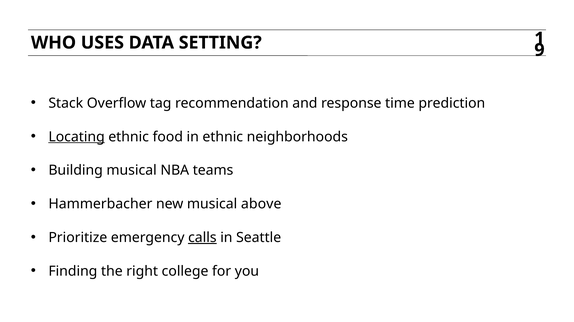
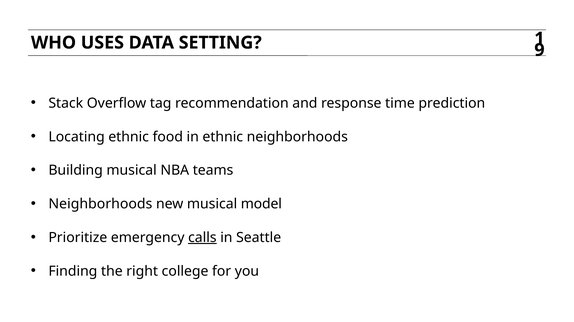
Locating underline: present -> none (77, 137)
Hammerbacher: Hammerbacher -> Neighborhoods (100, 204)
above: above -> model (261, 204)
